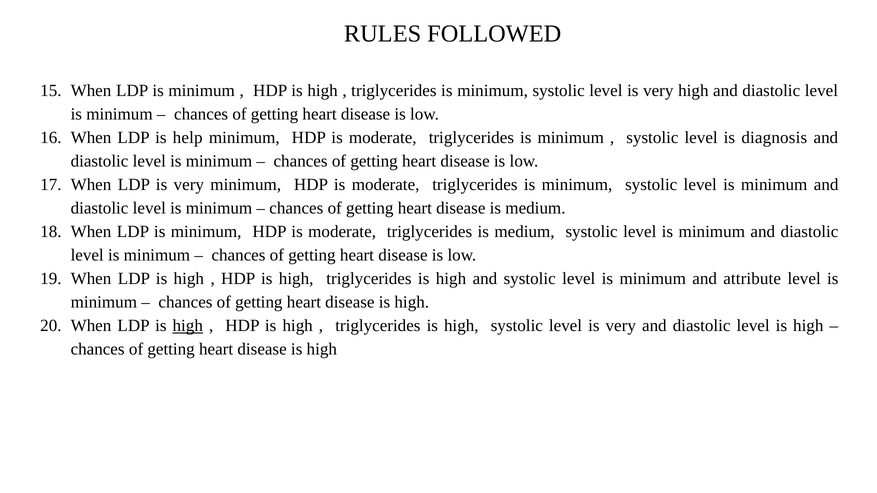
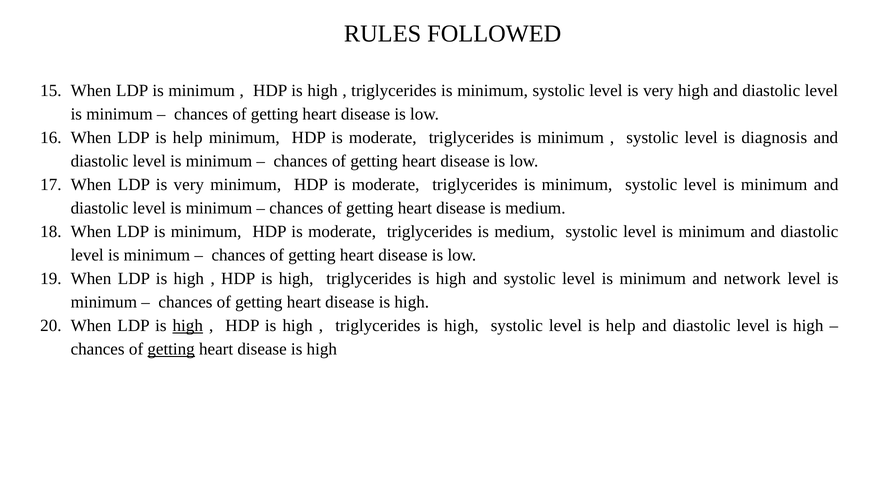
attribute: attribute -> network (752, 279)
very: very -> help (621, 326)
getting underline: none -> present (171, 349)
